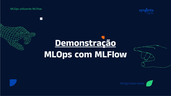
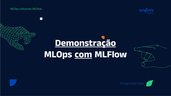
com underline: none -> present (83, 54)
